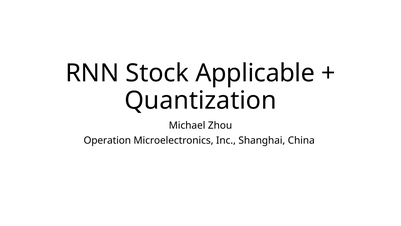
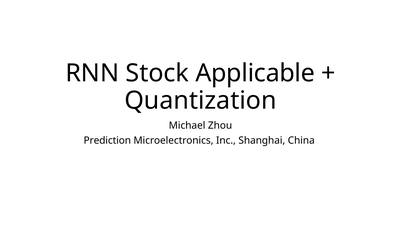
Operation: Operation -> Prediction (107, 140)
